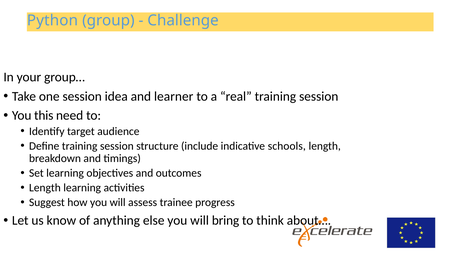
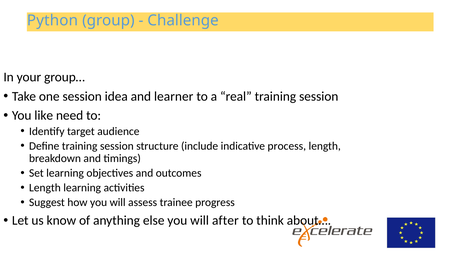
this: this -> like (44, 115)
schools: schools -> process (287, 146)
bring: bring -> after (225, 220)
